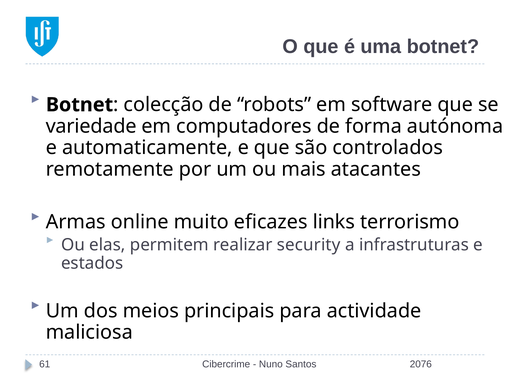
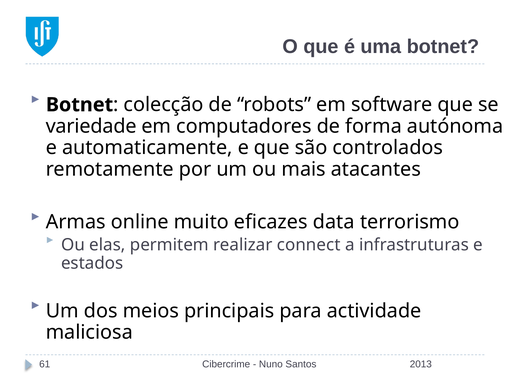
links: links -> data (334, 222)
security: security -> connect (309, 244)
2076: 2076 -> 2013 (421, 364)
